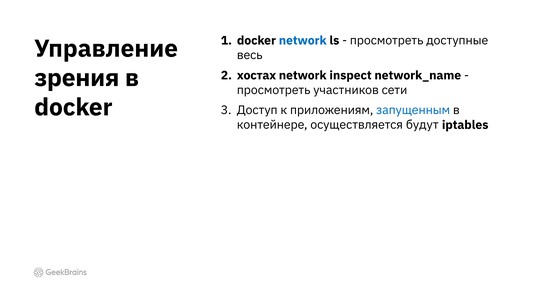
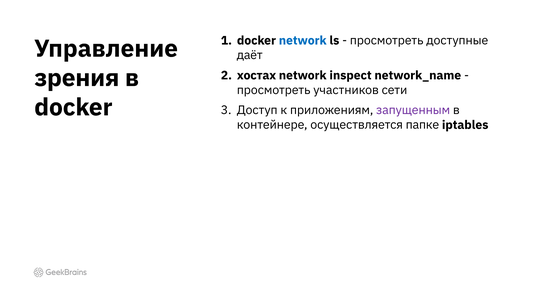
весь: весь -> даёт (250, 55)
запущенным colour: blue -> purple (413, 110)
будут: будут -> папке (422, 125)
